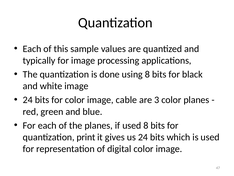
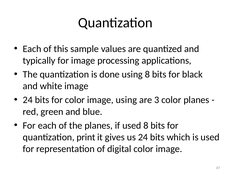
image cable: cable -> using (126, 100)
